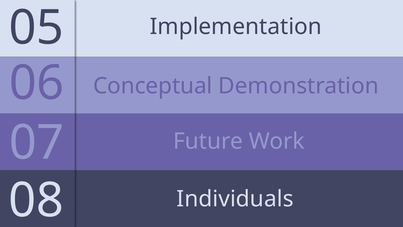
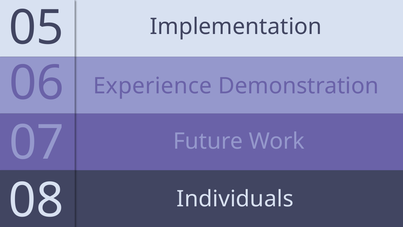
Conceptual: Conceptual -> Experience (153, 86)
